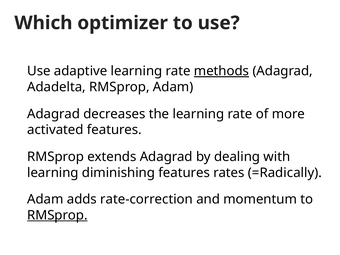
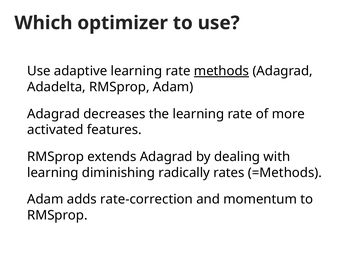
diminishing features: features -> radically (184, 173)
=Radically: =Radically -> =Methods (285, 173)
RMSprop underline: present -> none (57, 215)
